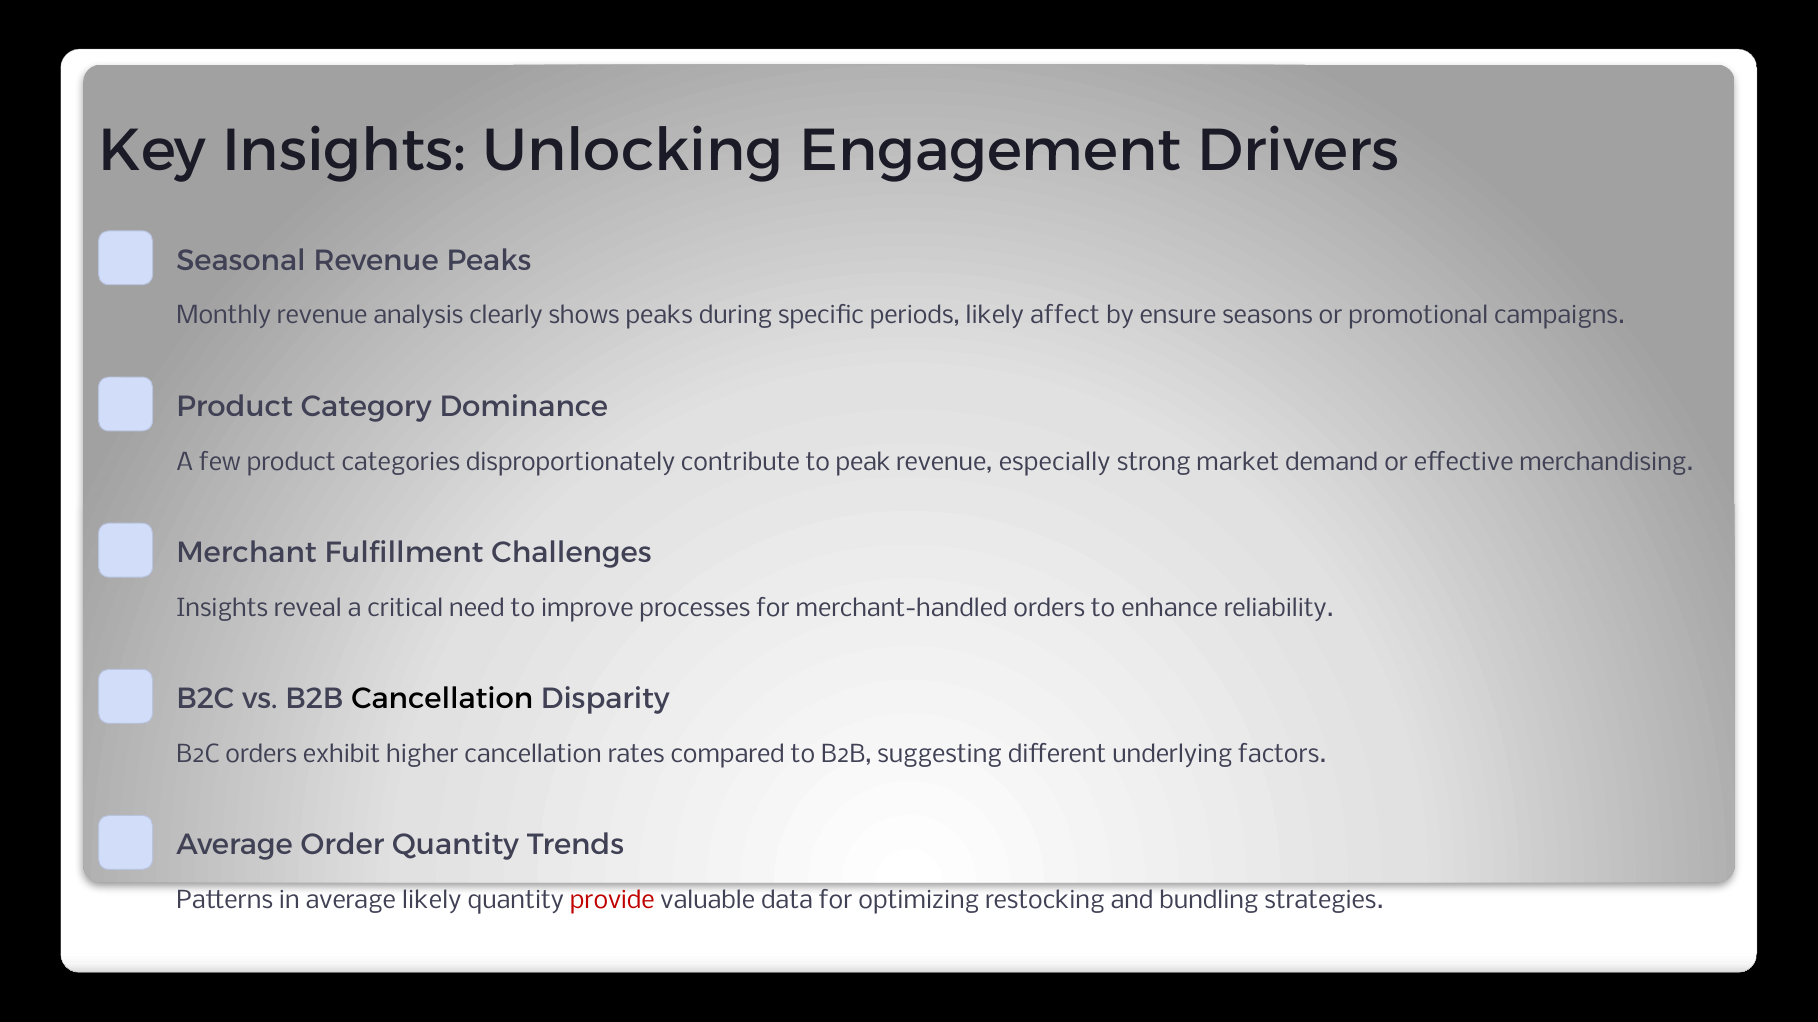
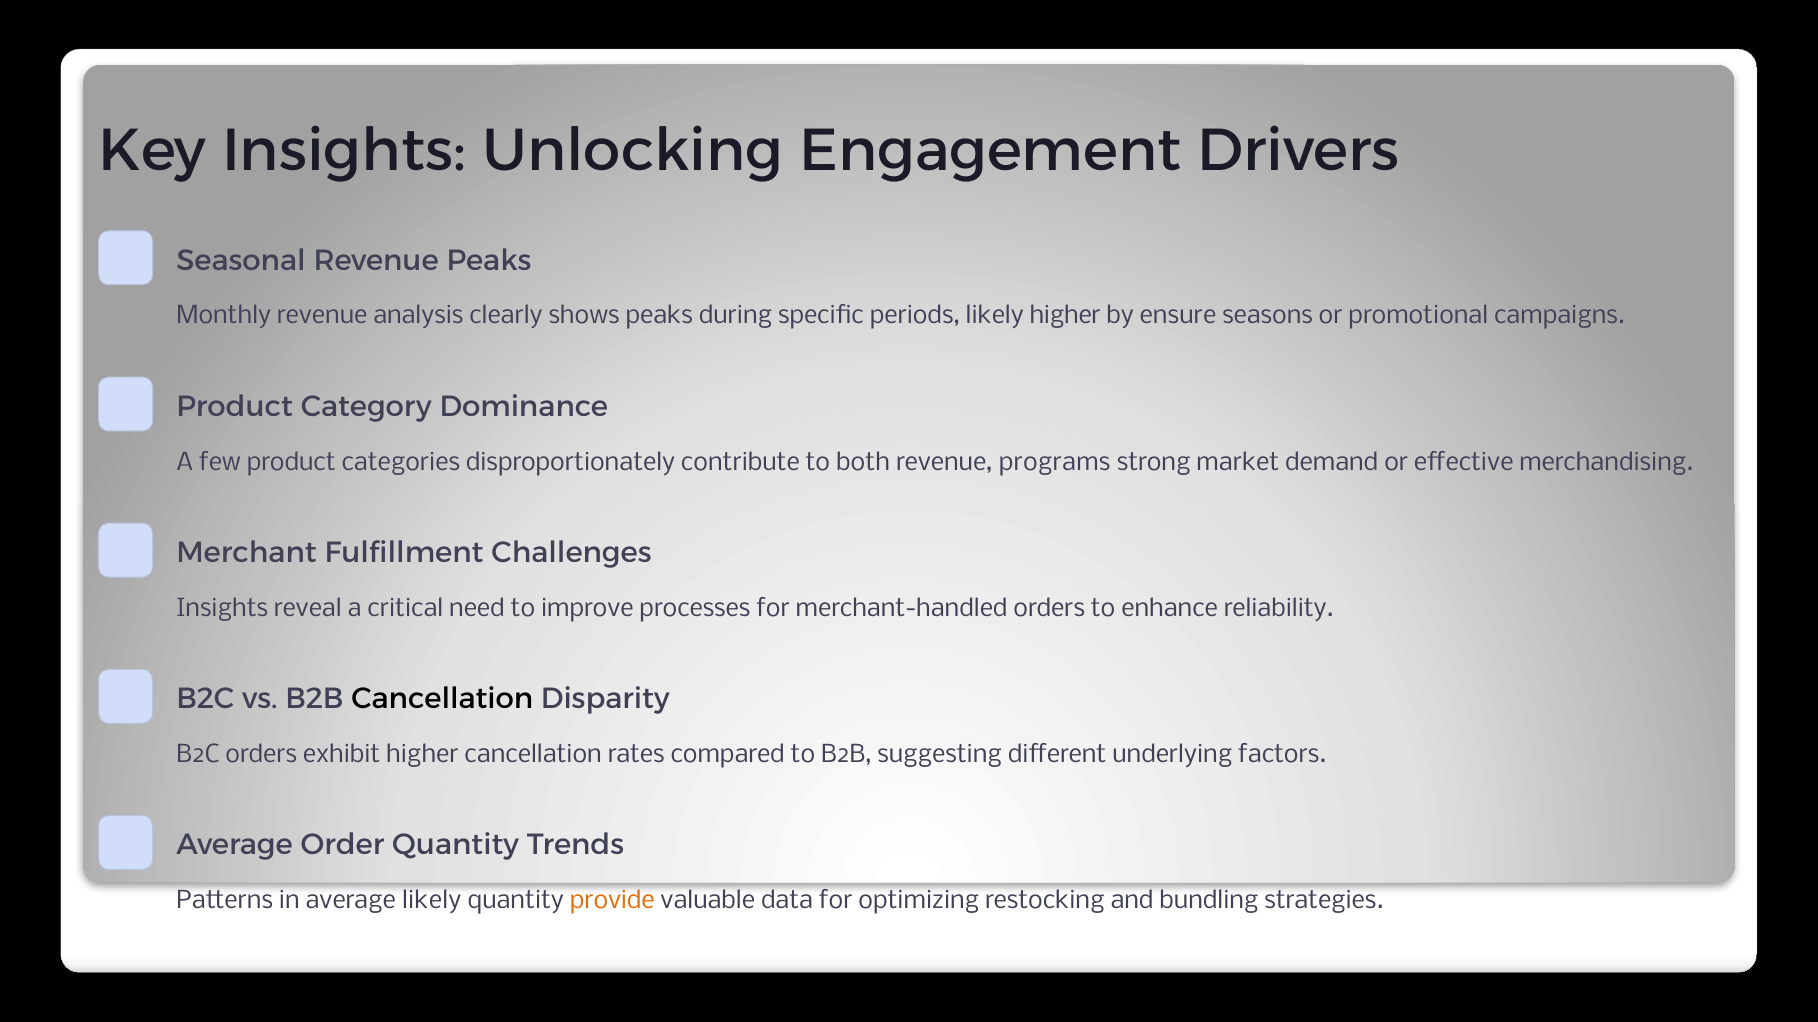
likely affect: affect -> higher (1065, 316)
peak: peak -> both (863, 463)
especially: especially -> programs (1055, 463)
provide colour: red -> orange (612, 901)
